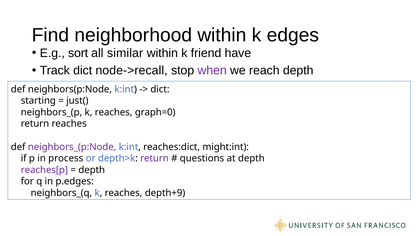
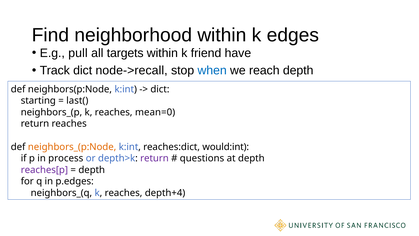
sort: sort -> pull (78, 53)
similar: similar -> targets (125, 53)
when colour: purple -> blue (212, 70)
just(: just( -> last( (77, 101)
graph=0: graph=0 -> mean=0 (155, 112)
neighbors_(p:Node colour: purple -> orange (72, 147)
might:int: might:int -> would:int (226, 147)
depth+9: depth+9 -> depth+4 (165, 193)
